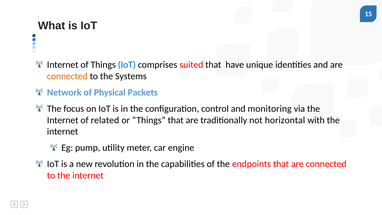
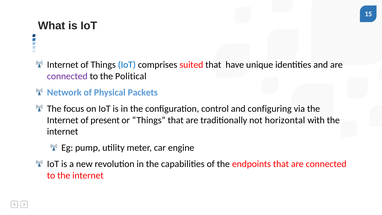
connected colour: orange -> purple (67, 76)
Systems: Systems -> Political (131, 76)
monitoring: monitoring -> configuring (270, 109)
related: related -> present (105, 120)
